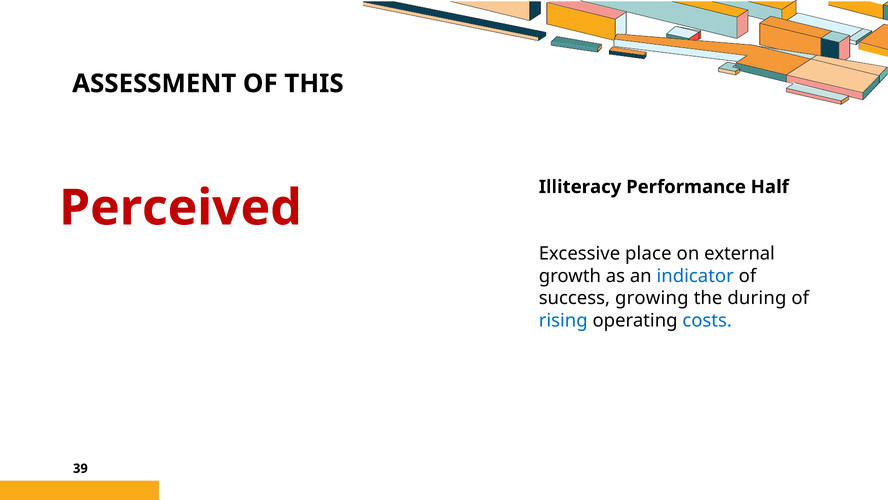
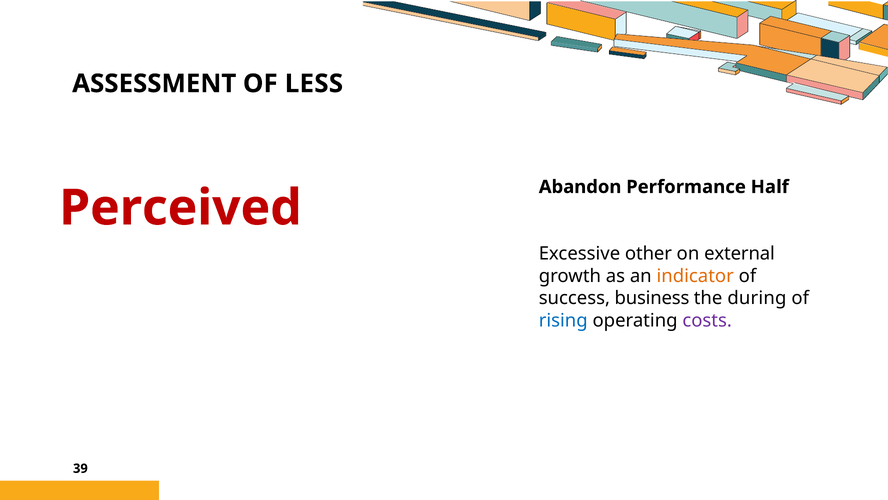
THIS: THIS -> LESS (314, 84)
Illiteracy: Illiteracy -> Abandon (580, 187)
place: place -> other (648, 253)
indicator colour: blue -> orange (695, 276)
growing: growing -> business (652, 298)
costs colour: blue -> purple (707, 320)
